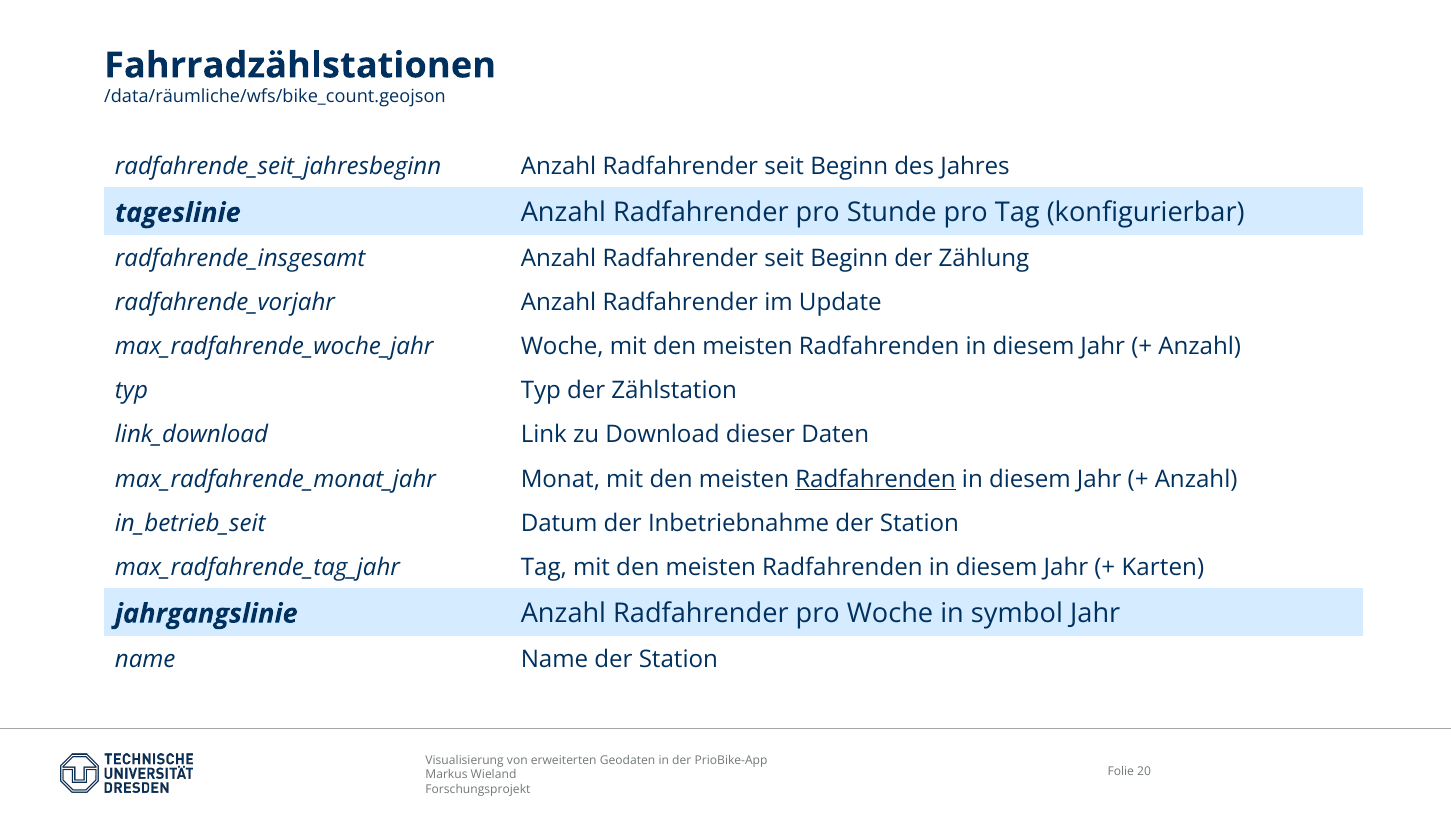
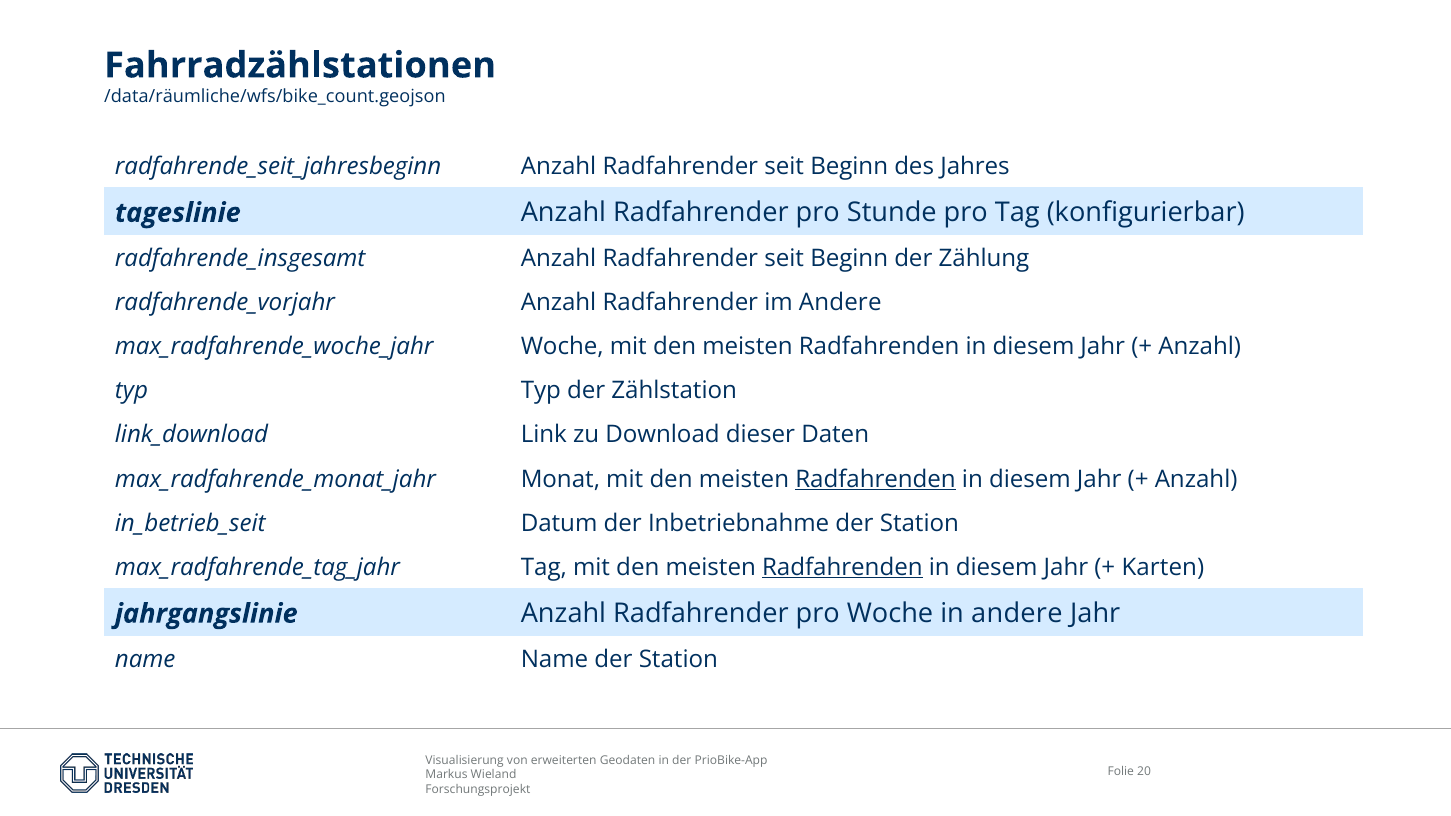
im Update: Update -> Andere (840, 303)
Radfahrenden underline: none -> present (842, 567)
in symbol: symbol -> andere (1017, 614)
